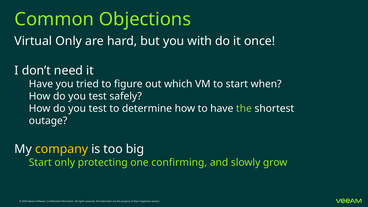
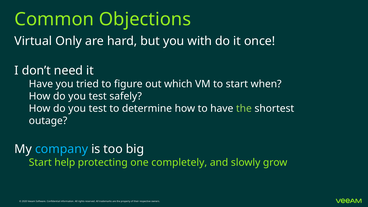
company colour: yellow -> light blue (62, 149)
Start only: only -> help (65, 162)
confirming: confirming -> completely (179, 162)
